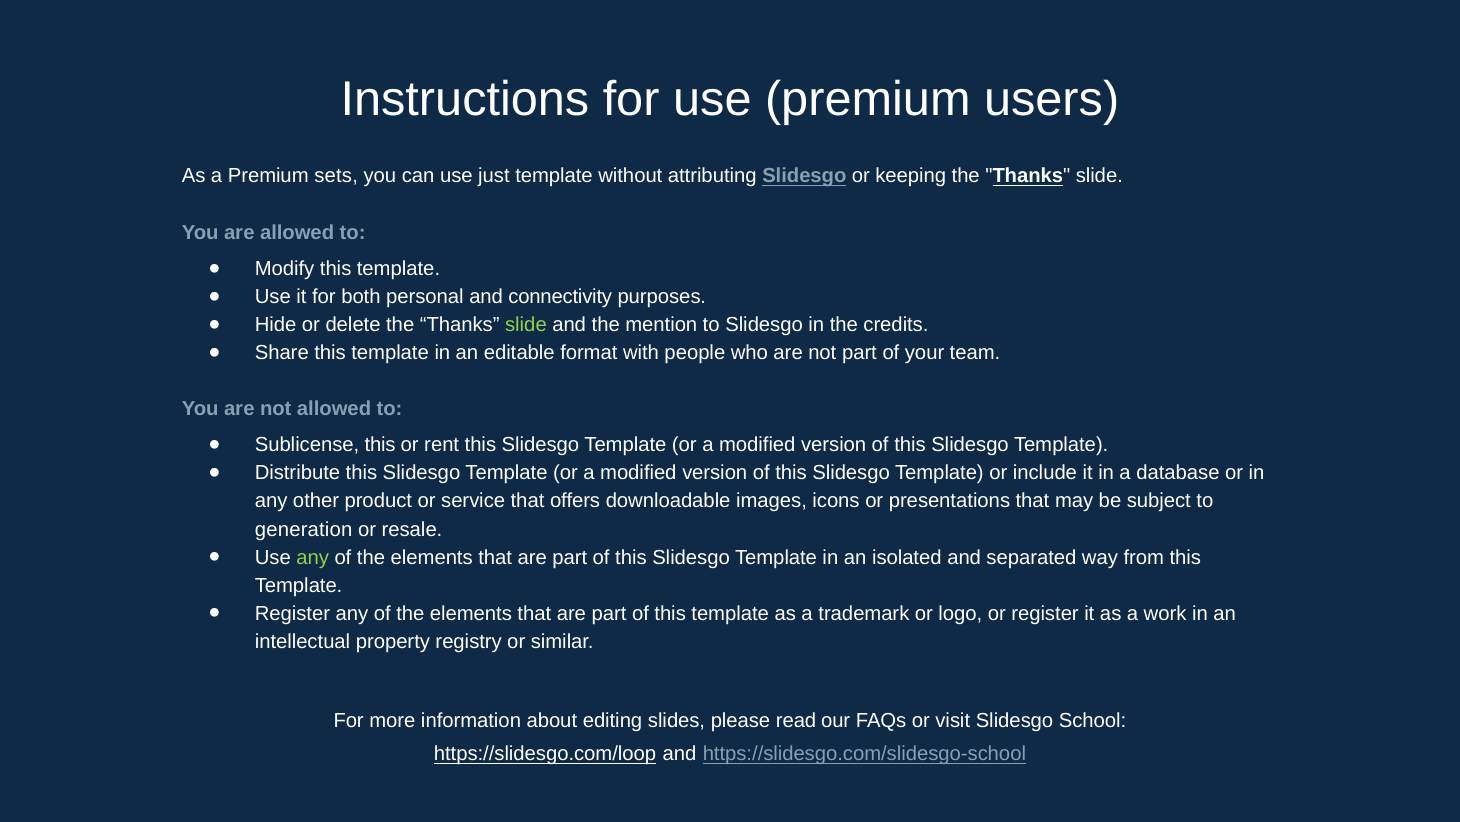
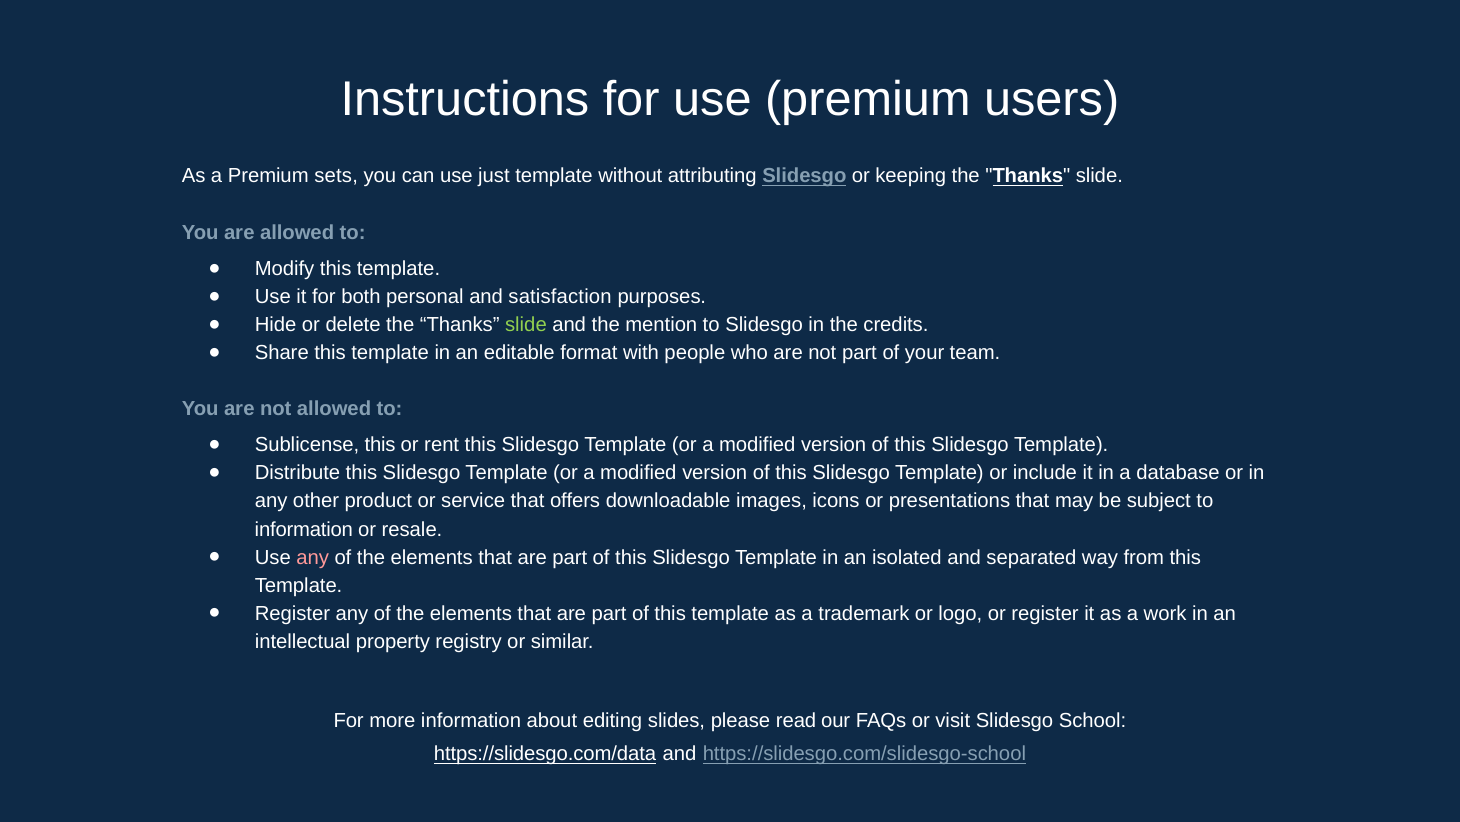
connectivity: connectivity -> satisfaction (560, 296)
generation: generation -> information (304, 529)
any colour: light green -> pink (313, 557)
https://slidesgo.com/loop: https://slidesgo.com/loop -> https://slidesgo.com/data (545, 753)
